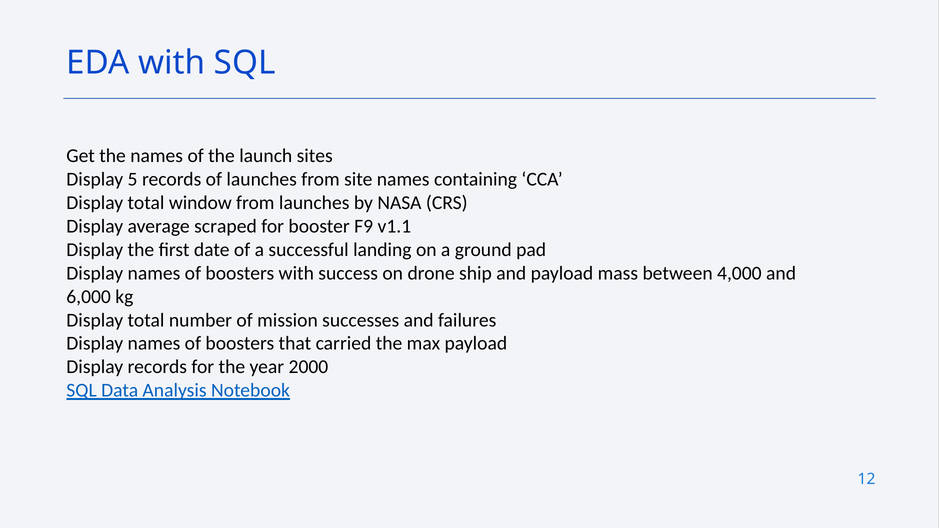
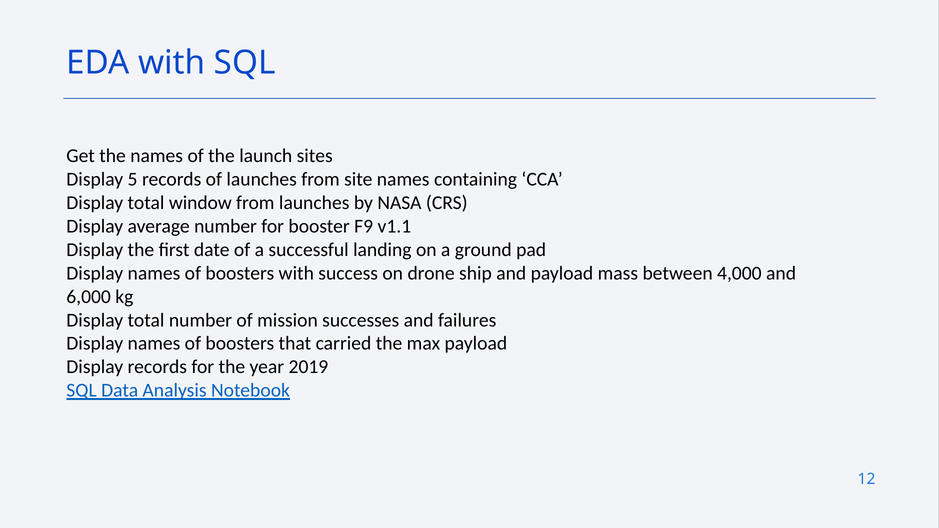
average scraped: scraped -> number (226, 226)
2000: 2000 -> 2019 (308, 367)
